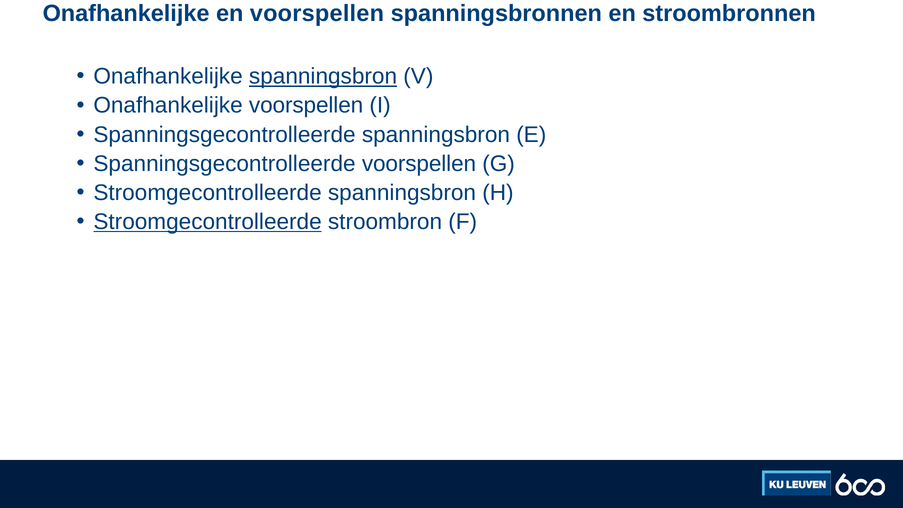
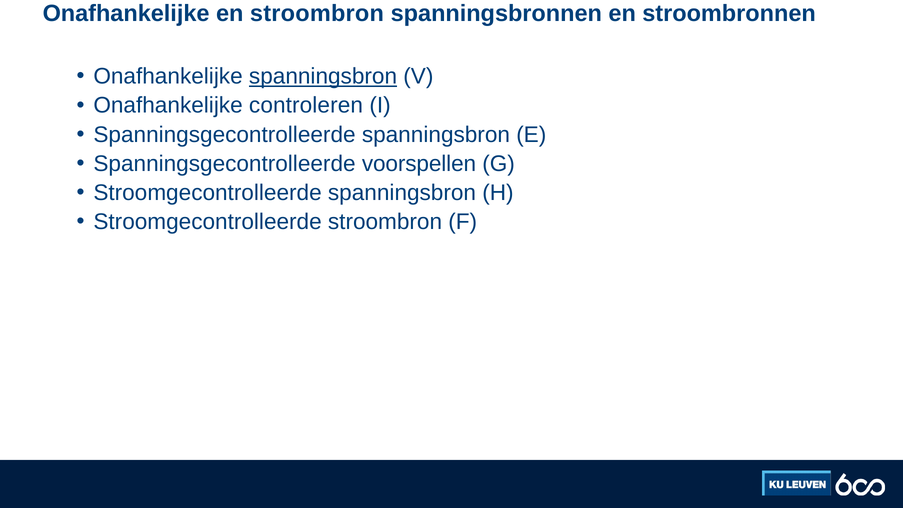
en voorspellen: voorspellen -> stroombron (317, 14)
Onafhankelijke voorspellen: voorspellen -> controleren (306, 105)
Stroomgecontrolleerde underline: present -> none (208, 222)
